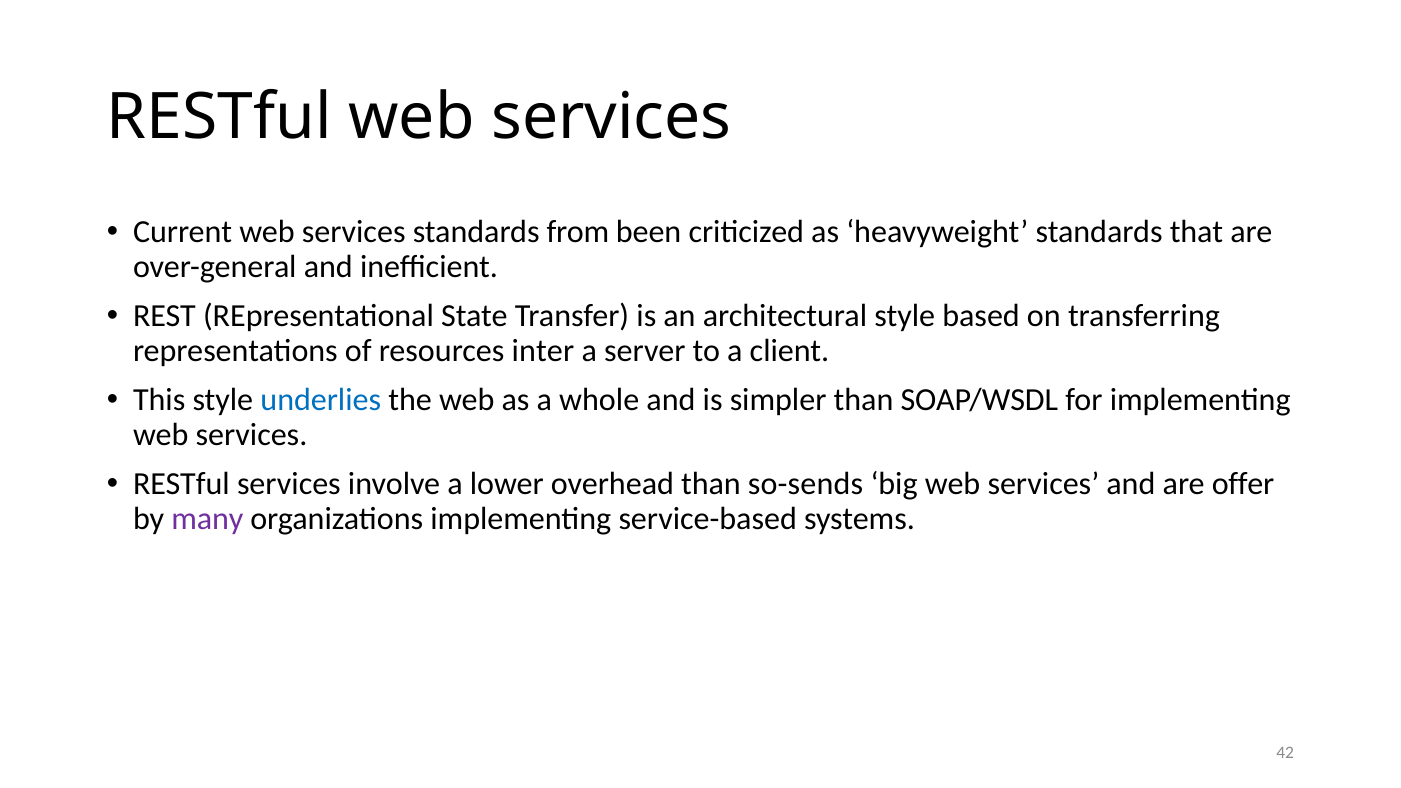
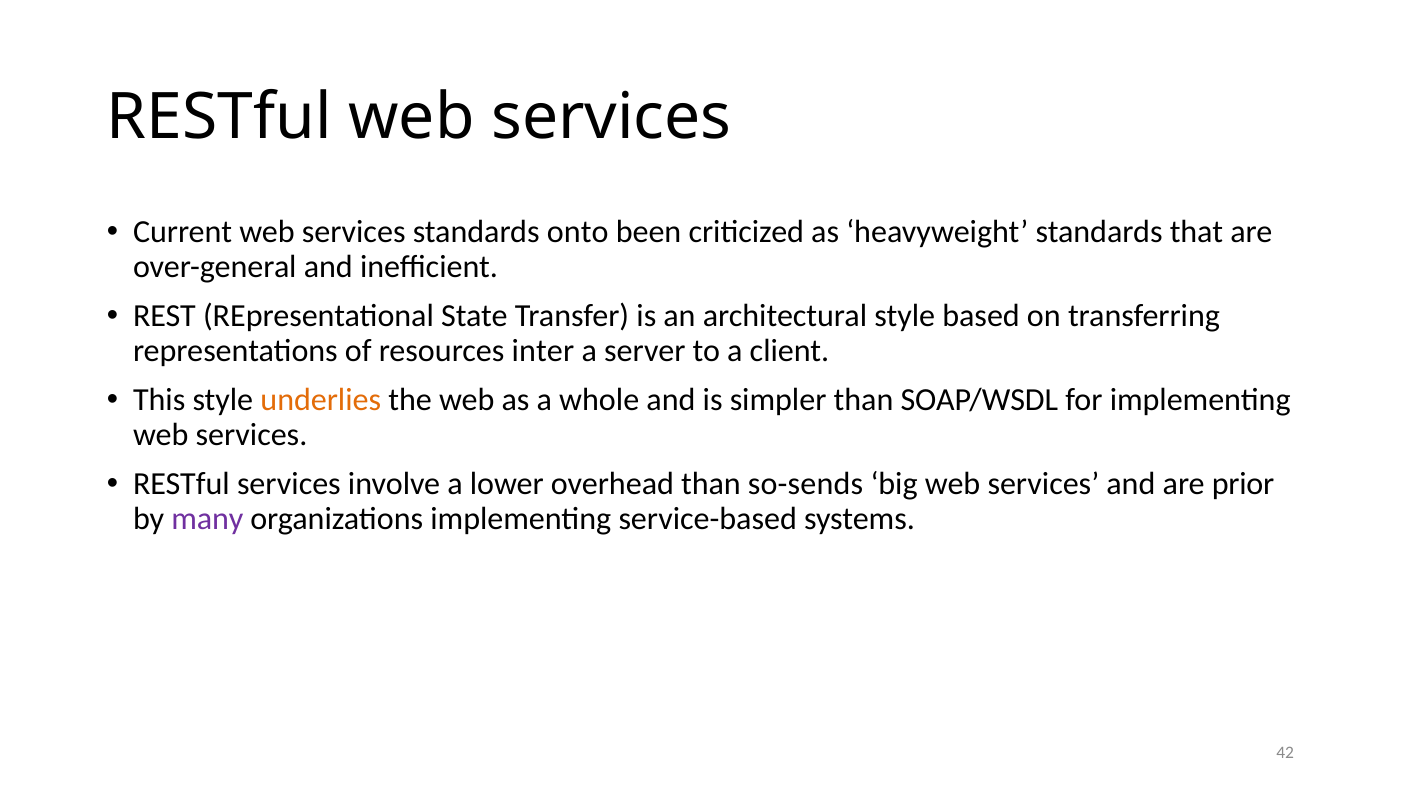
from: from -> onto (578, 232)
underlies colour: blue -> orange (321, 400)
offer: offer -> prior (1243, 484)
